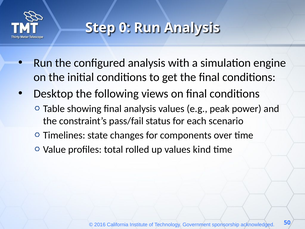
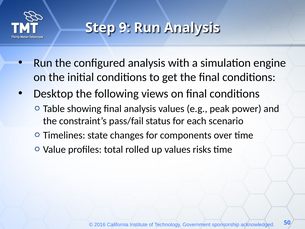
0: 0 -> 9 (125, 28)
kind: kind -> risks (202, 149)
